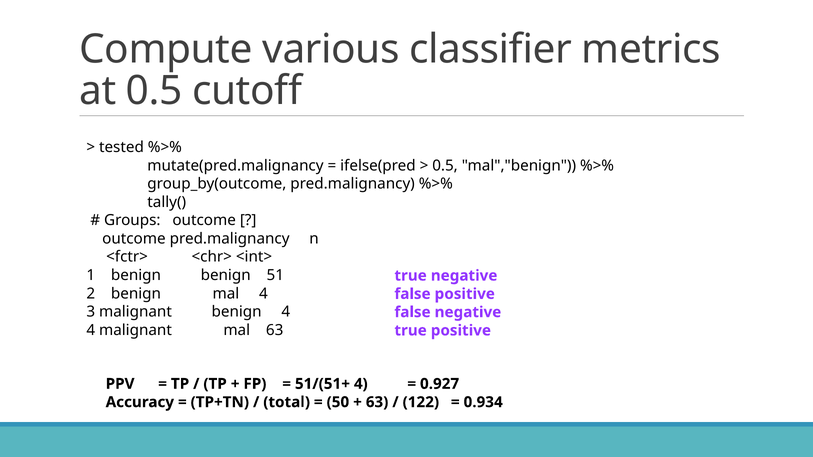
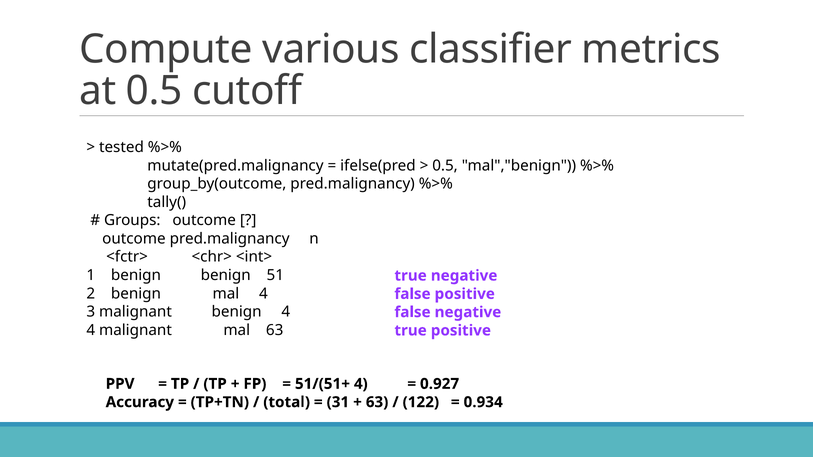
50: 50 -> 31 (338, 402)
